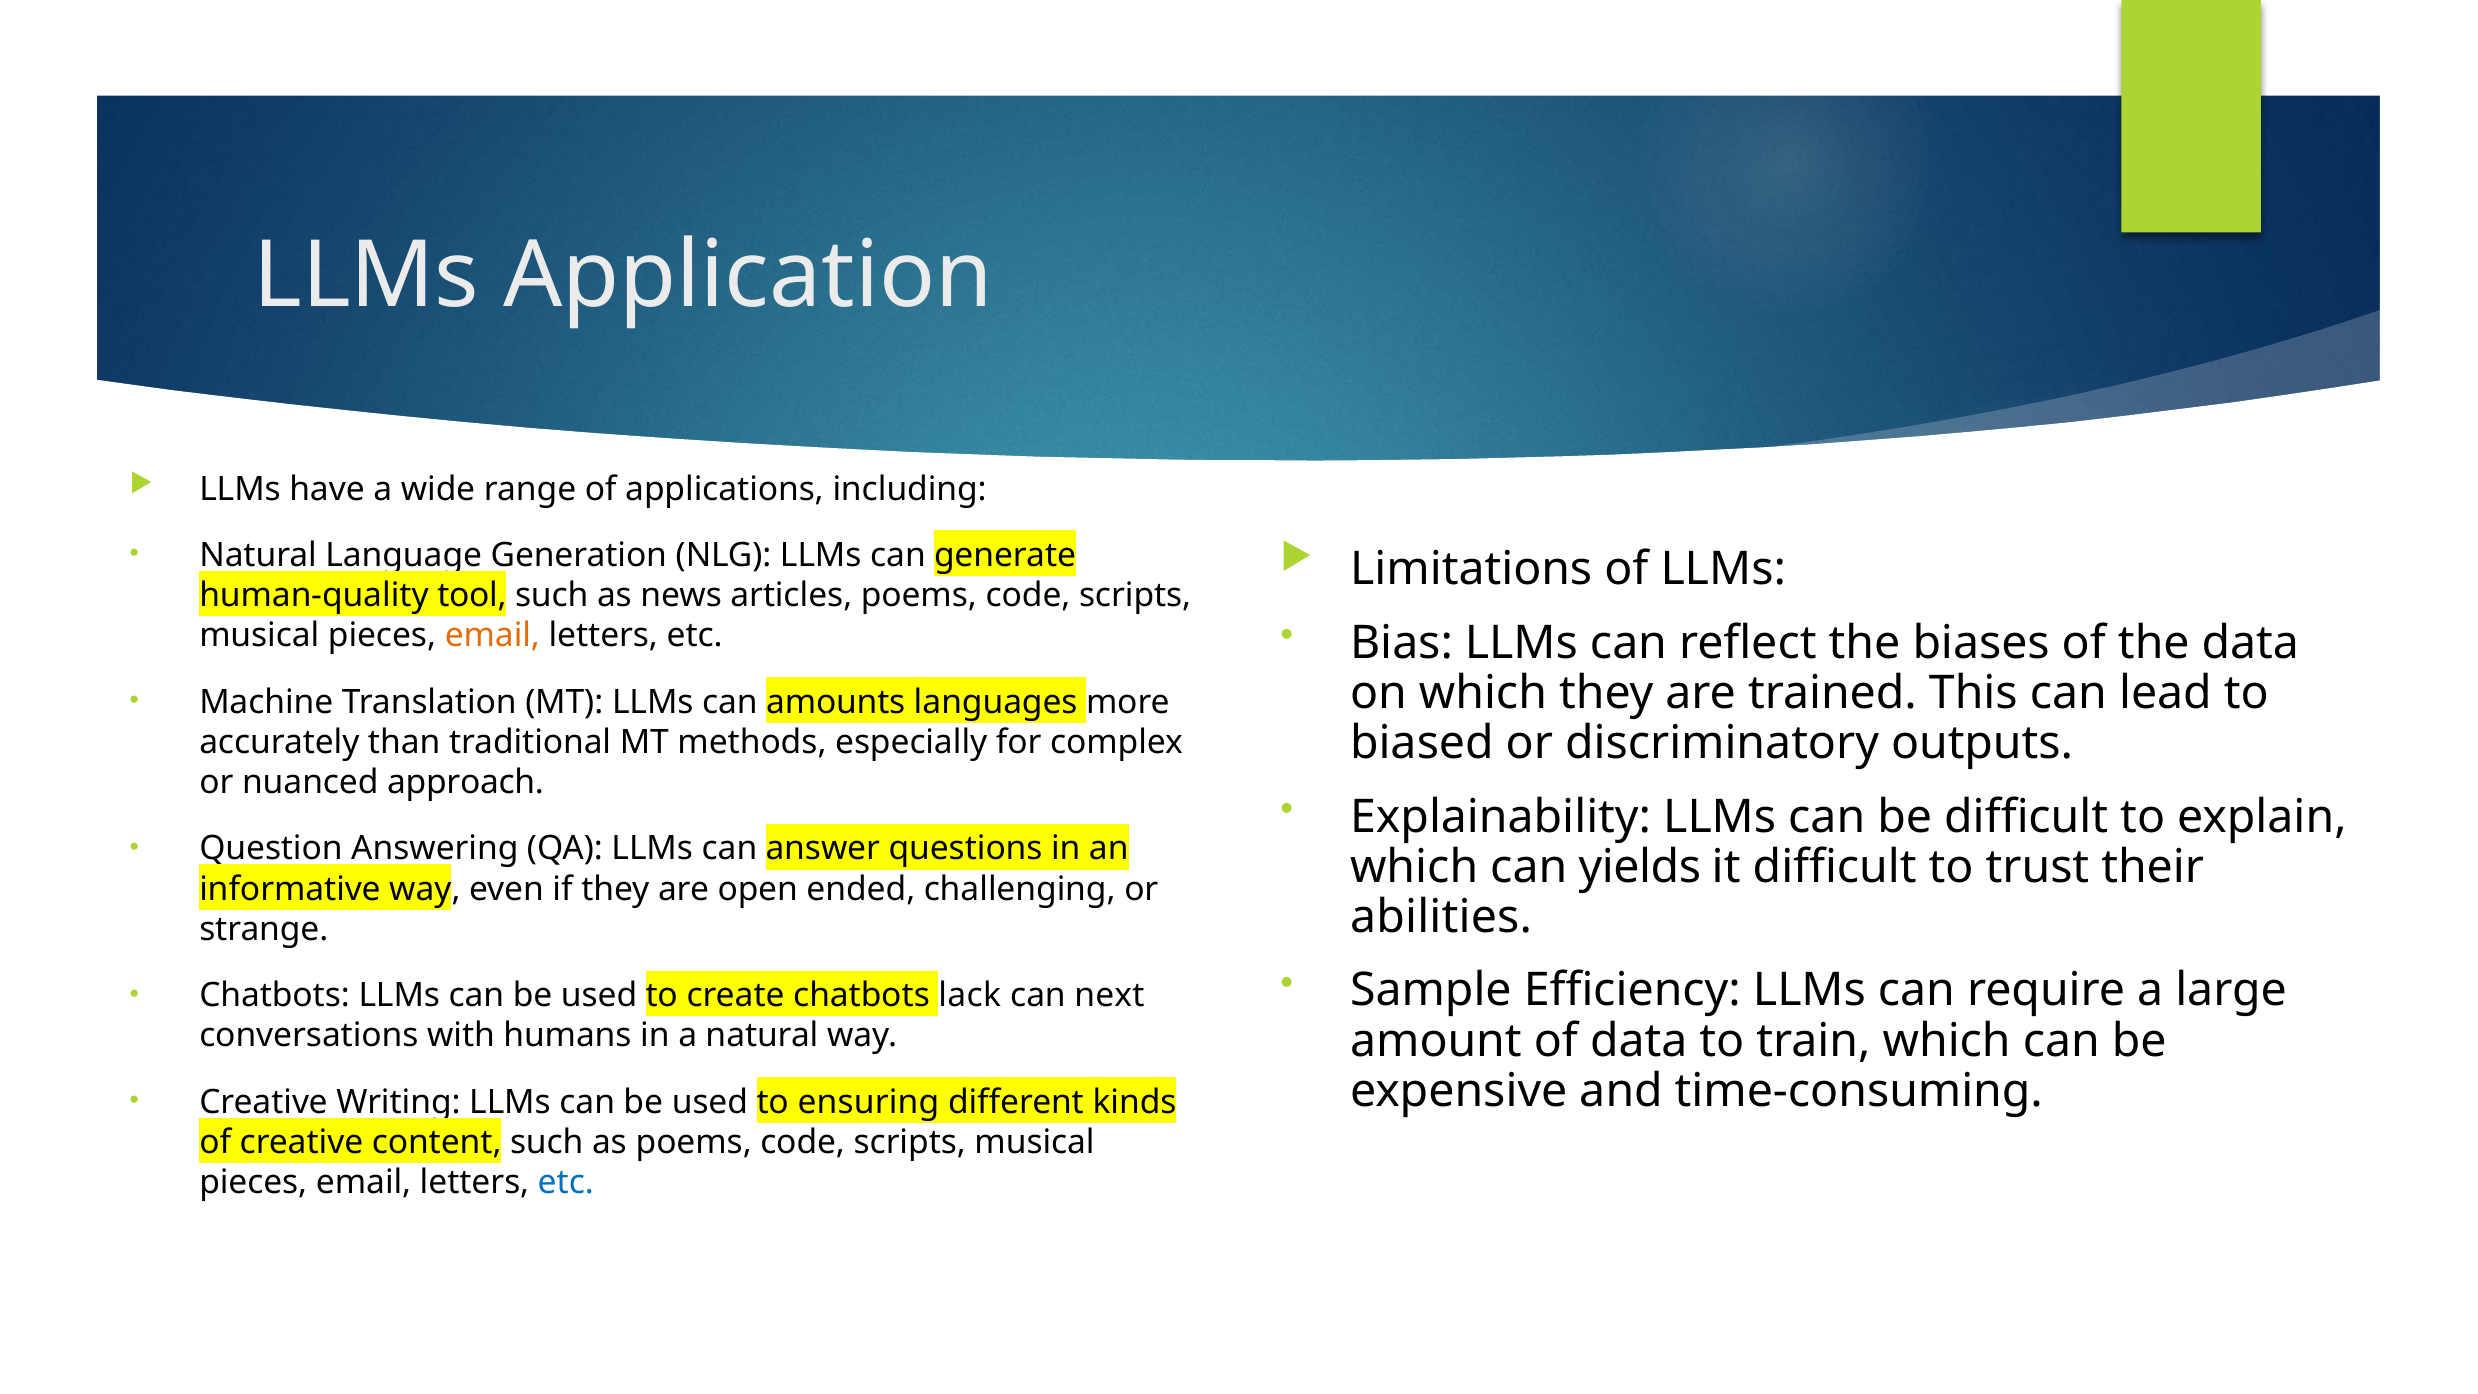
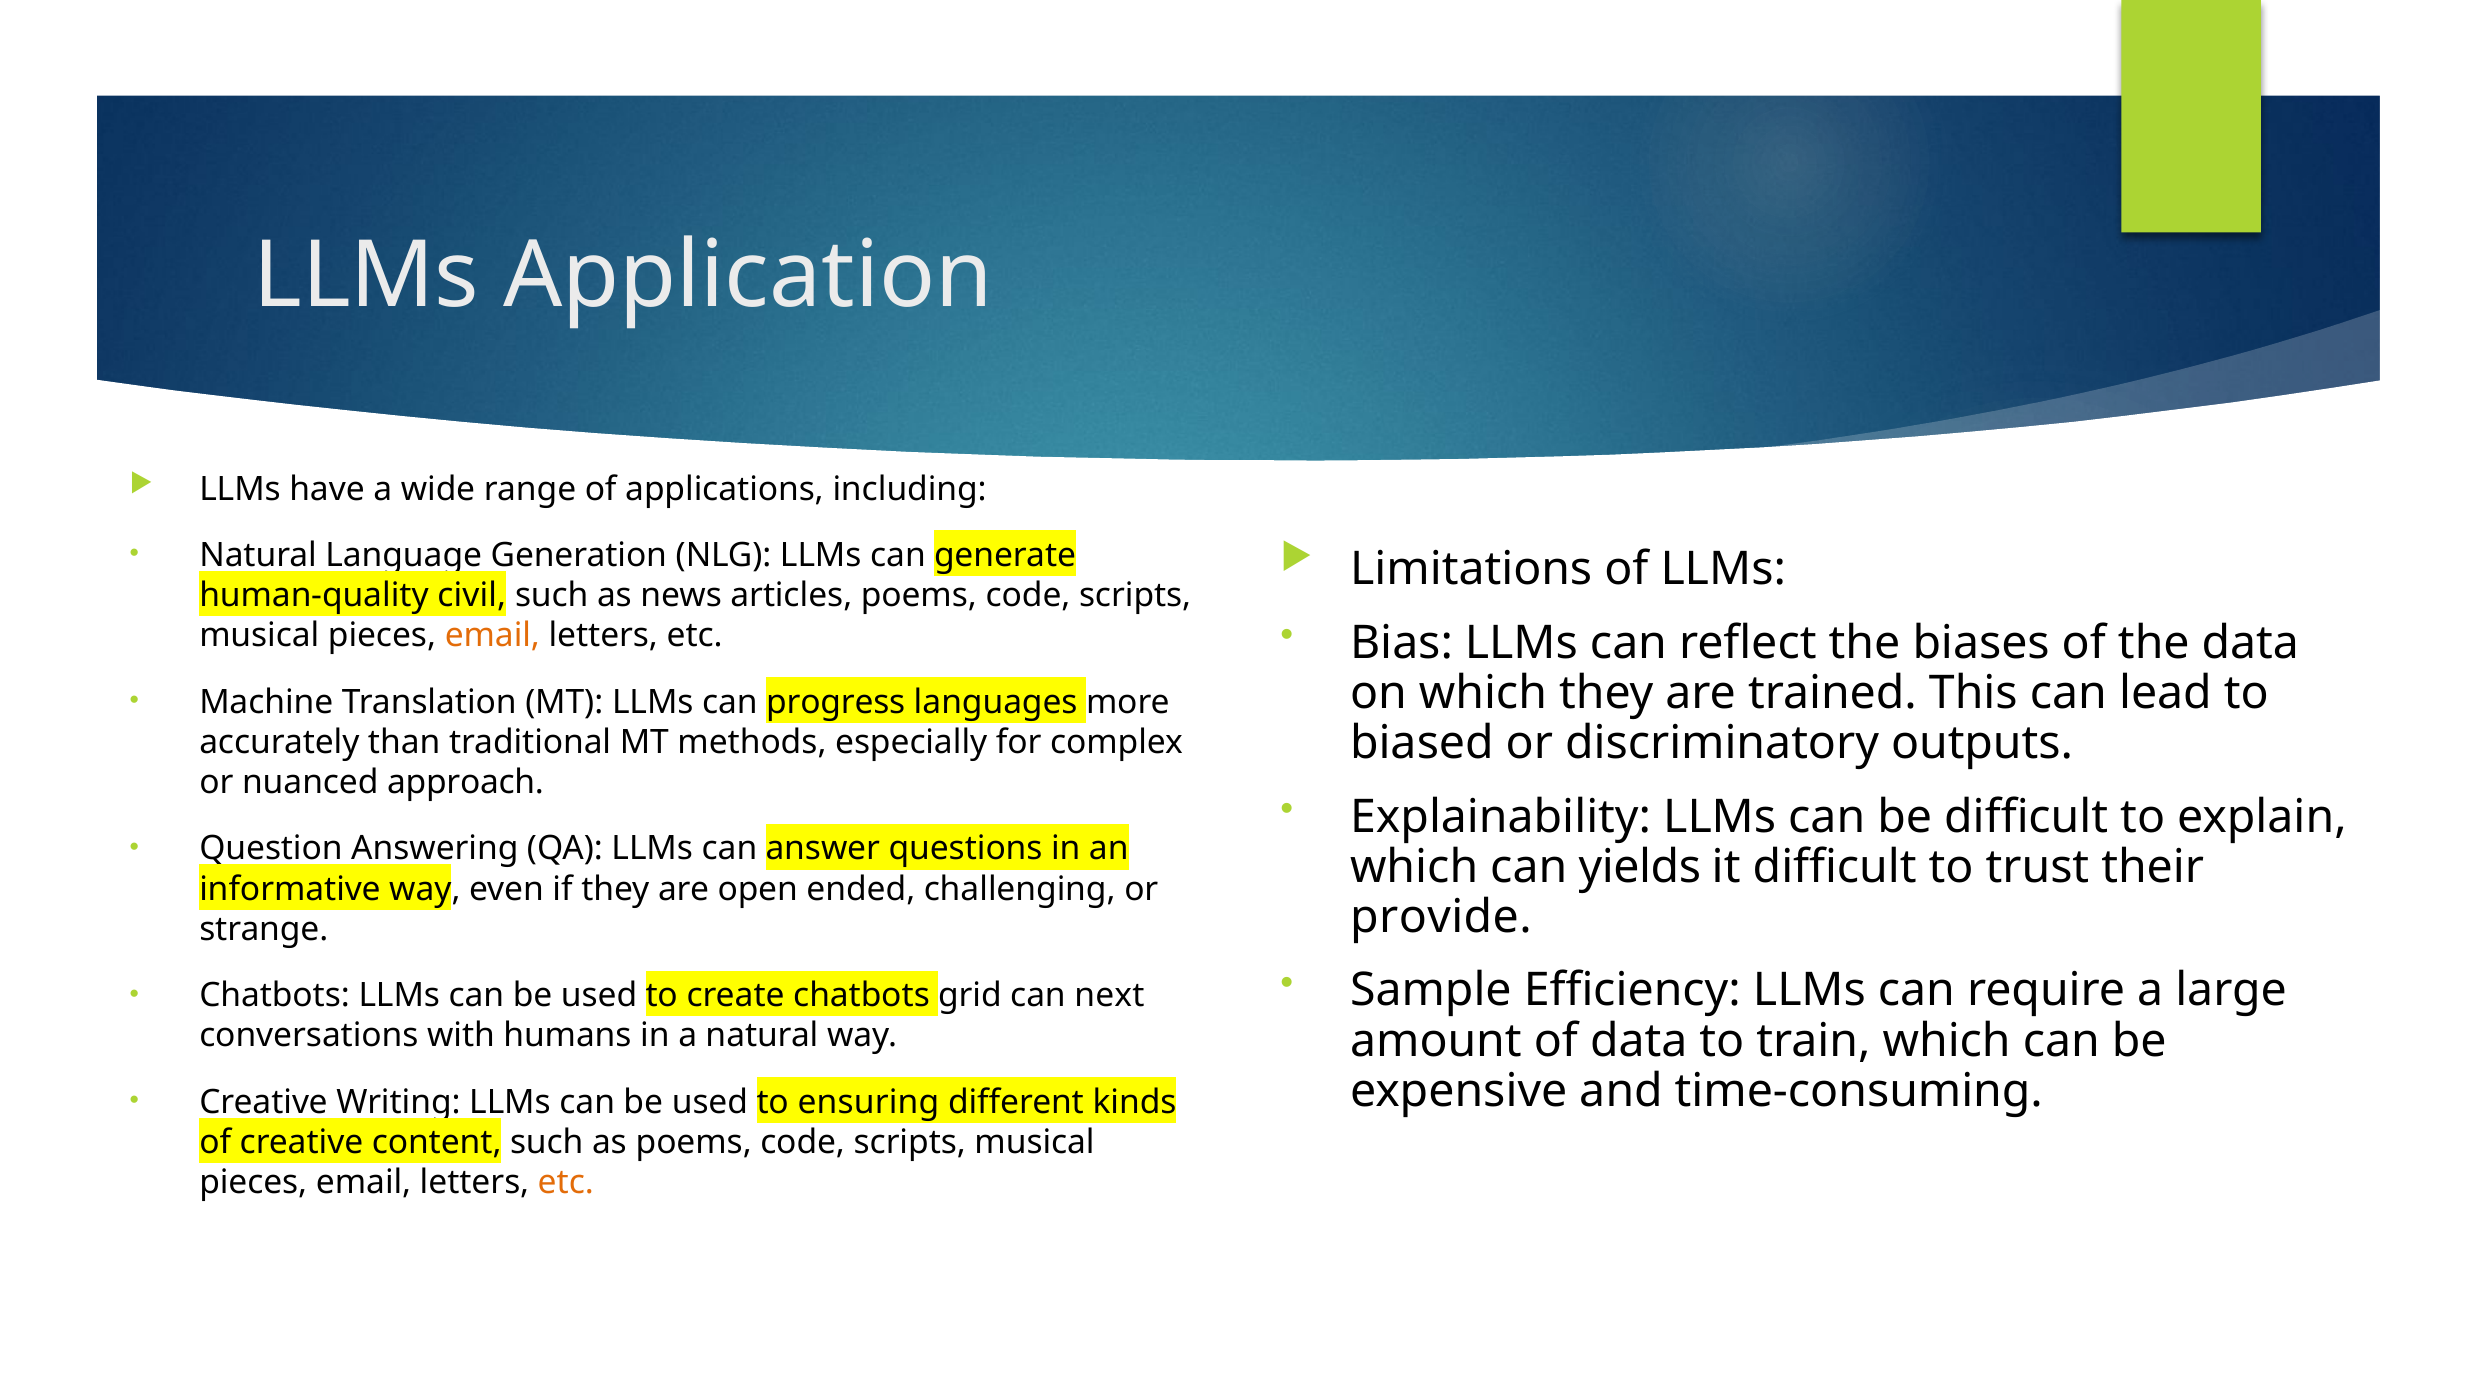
tool: tool -> civil (472, 595)
amounts: amounts -> progress (836, 702)
abilities: abilities -> provide (1441, 917)
lack: lack -> grid (970, 995)
etc colour: blue -> orange (566, 1183)
